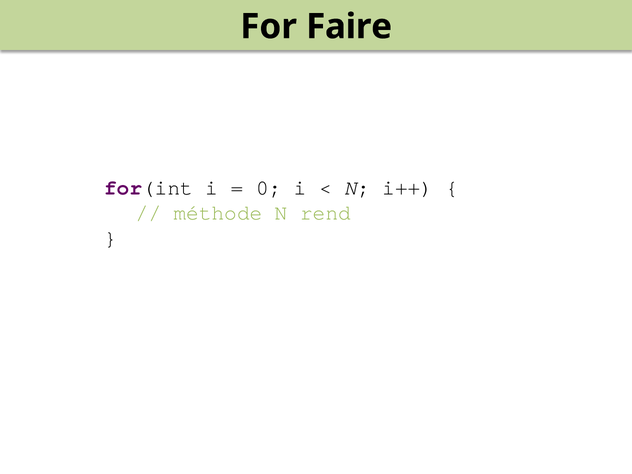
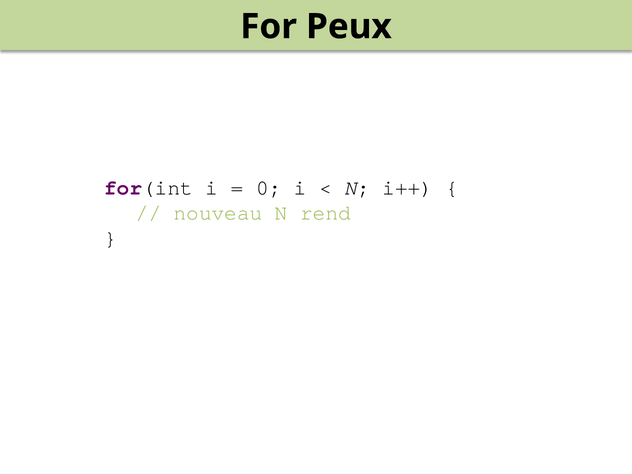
Faire: Faire -> Peux (349, 27)
méthode: méthode -> nouveau (218, 213)
